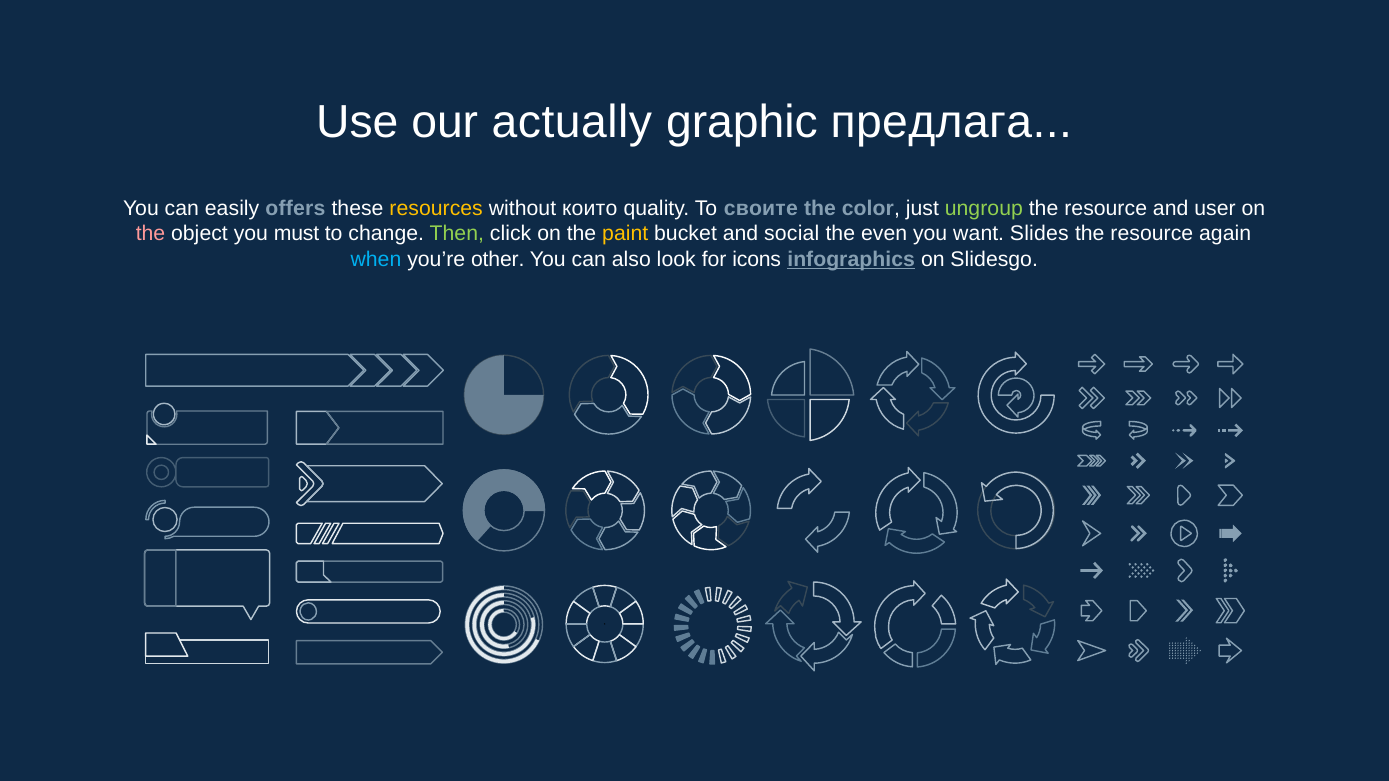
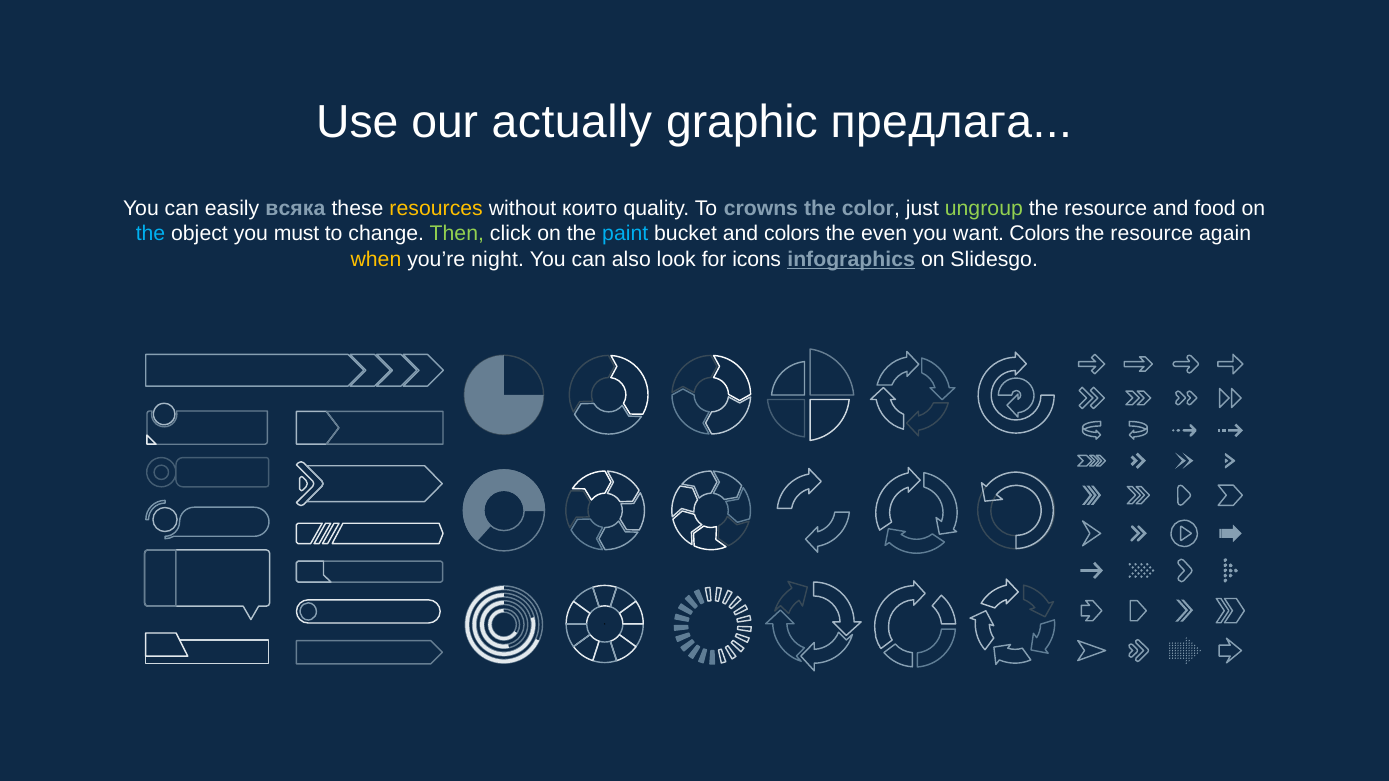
offers: offers -> всяка (295, 209)
своите: своите -> crowns (761, 209)
user: user -> food (1215, 209)
the colour: pink -> light blue (150, 234)
paint colour: yellow -> light blue (625, 234)
and social: social -> colors (792, 234)
want Slides: Slides -> Colors (1040, 234)
when colour: light blue -> yellow (376, 259)
other: other -> night (498, 259)
